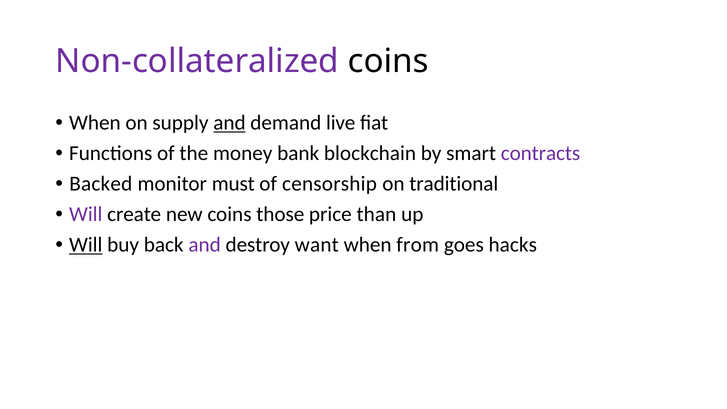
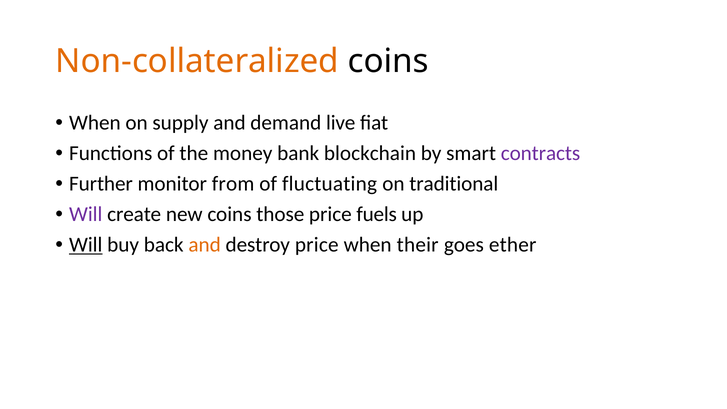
Non-collateralized colour: purple -> orange (197, 61)
and underline: present -> none (229, 123)
Backed: Backed -> Further (101, 184)
must: must -> from (233, 184)
censorship: censorship -> fluctuating (330, 184)
than: than -> fuels (377, 214)
and colour: purple -> orange (205, 245)
destroy want: want -> price (317, 245)
from: from -> their (418, 245)
hacks: hacks -> ether (513, 245)
